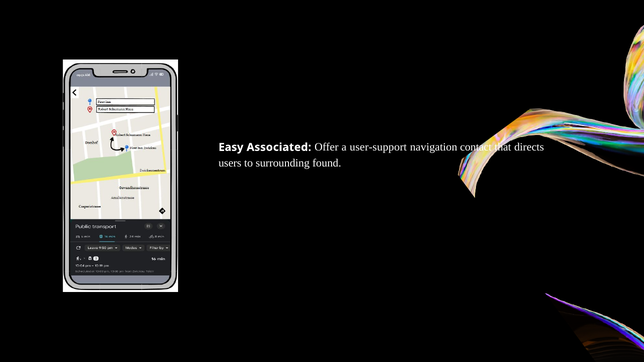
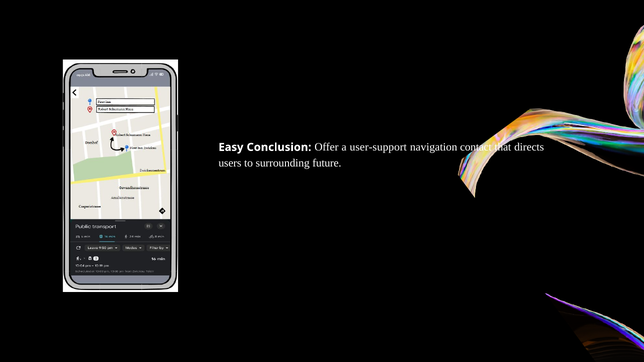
Associated: Associated -> Conclusion (279, 147)
found: found -> future (327, 163)
